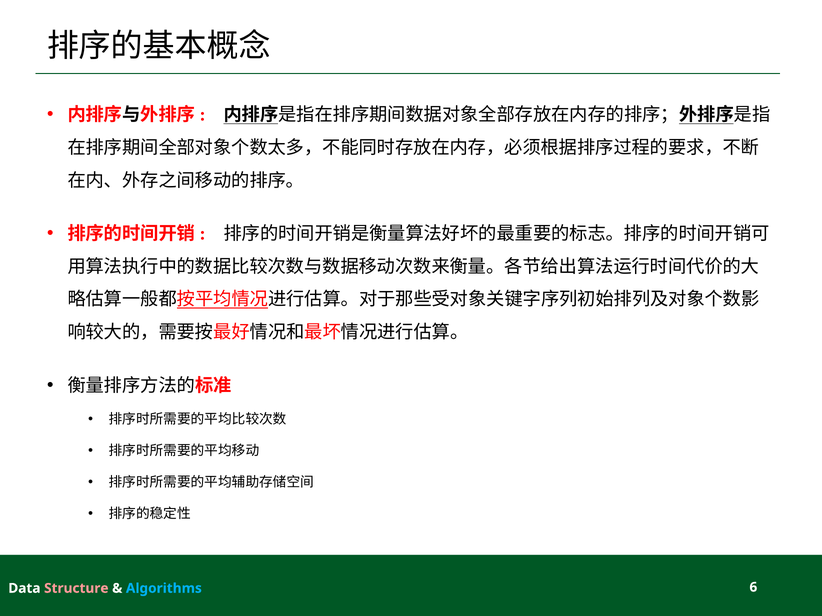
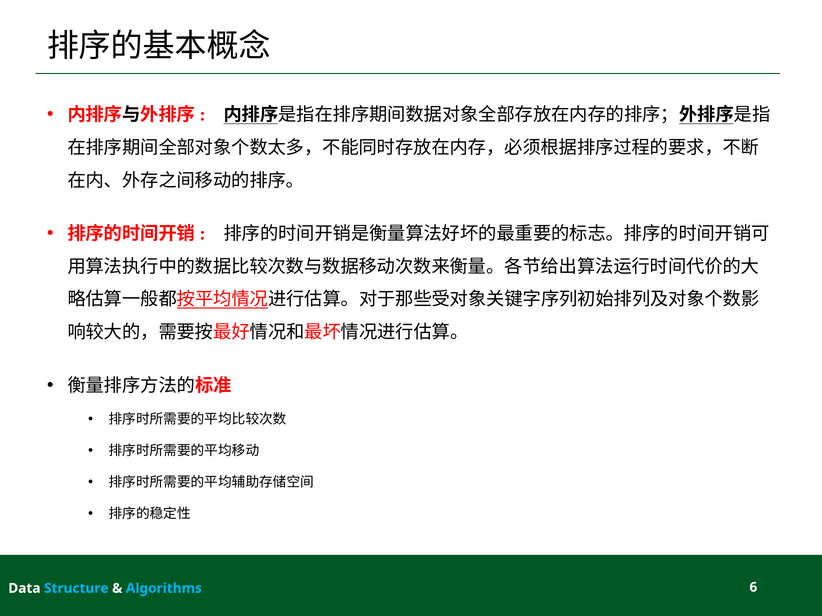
Structure colour: pink -> light blue (76, 589)
